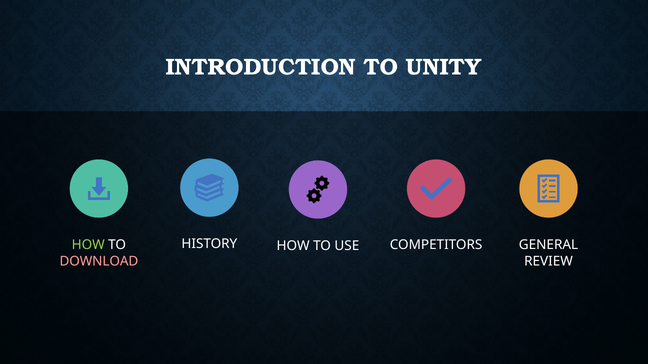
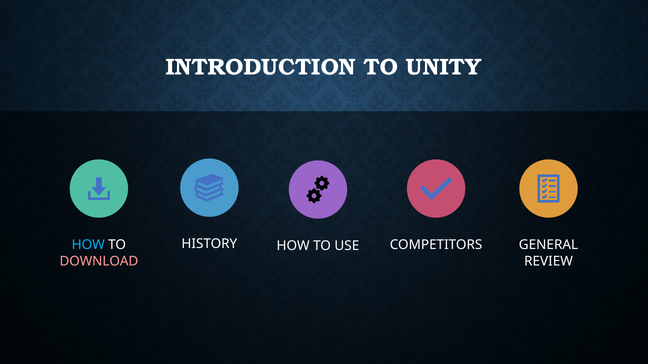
HOW colour: light green -> light blue (88, 245)
